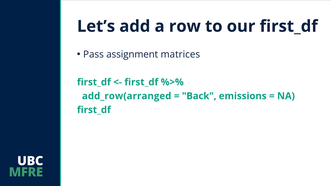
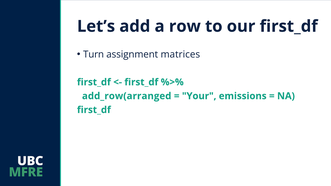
Pass: Pass -> Turn (94, 54)
Back: Back -> Your (199, 96)
